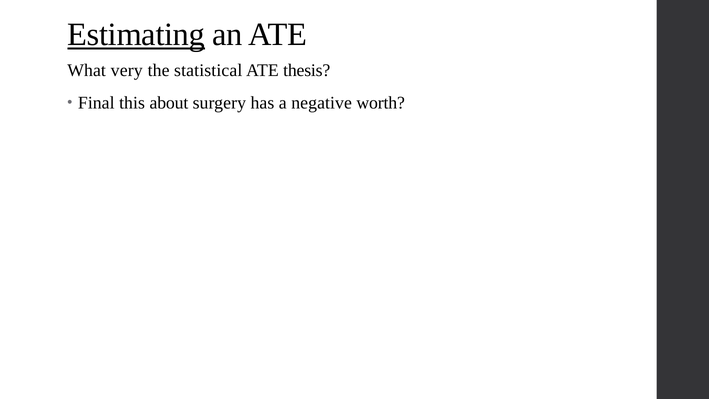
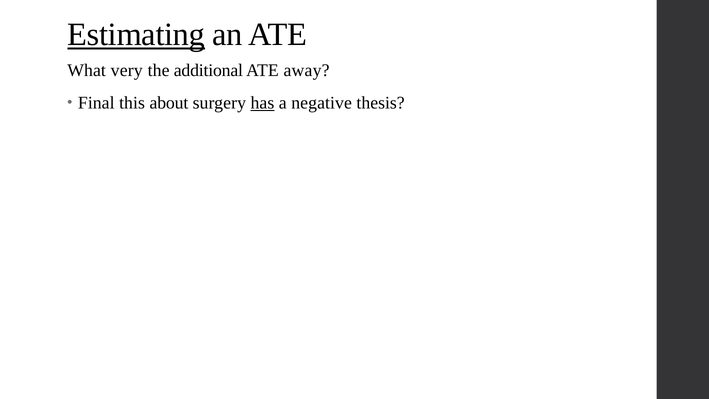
statistical: statistical -> additional (208, 71)
thesis: thesis -> away (307, 71)
has underline: none -> present (262, 103)
worth: worth -> thesis (381, 103)
